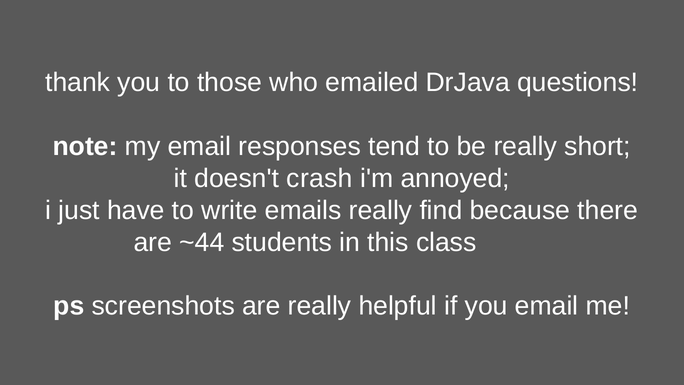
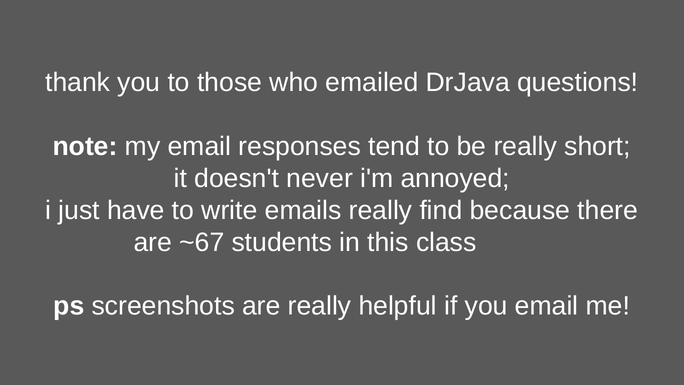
crash: crash -> never (320, 178)
~44: ~44 -> ~67 (202, 242)
